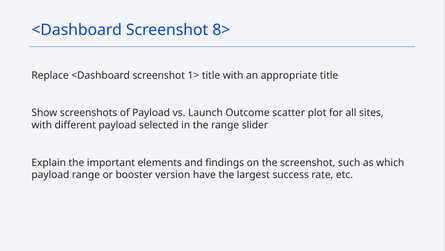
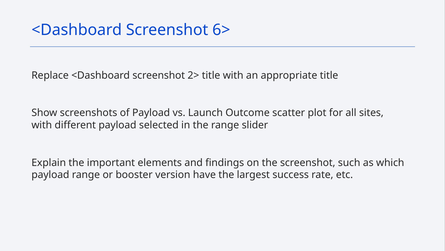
8>: 8> -> 6> (221, 30)
1>: 1> -> 2> (193, 75)
